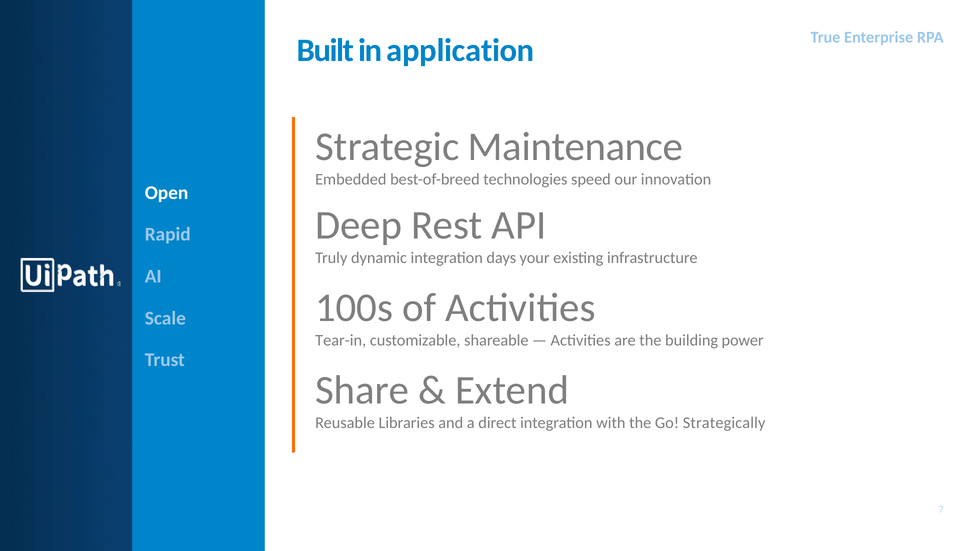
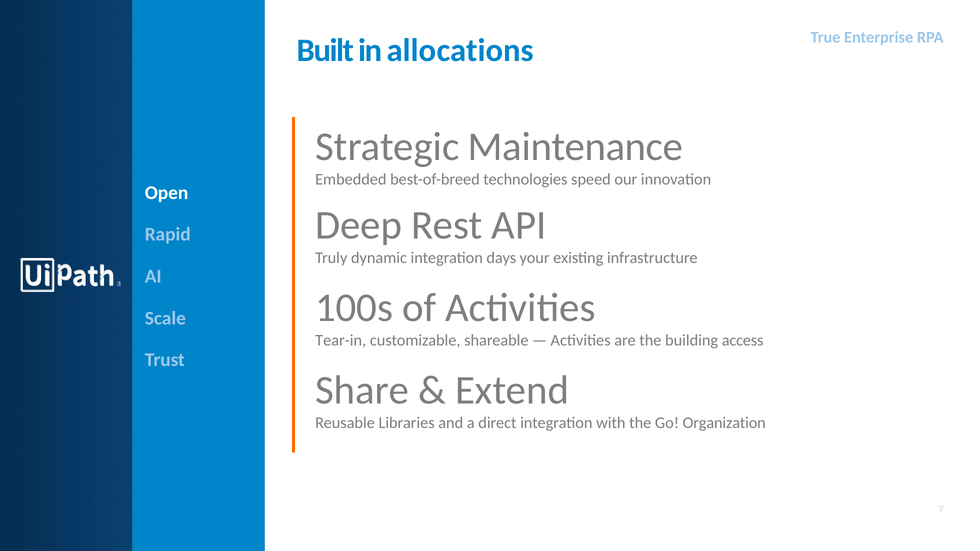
application: application -> allocations (460, 51)
power: power -> access (743, 341)
Strategically: Strategically -> Organization (724, 423)
